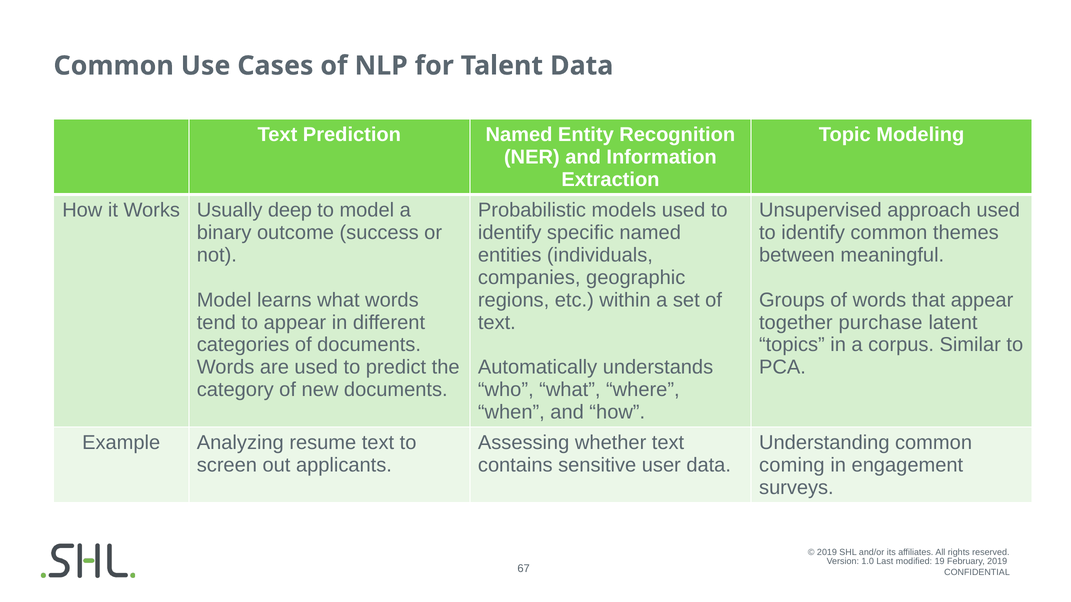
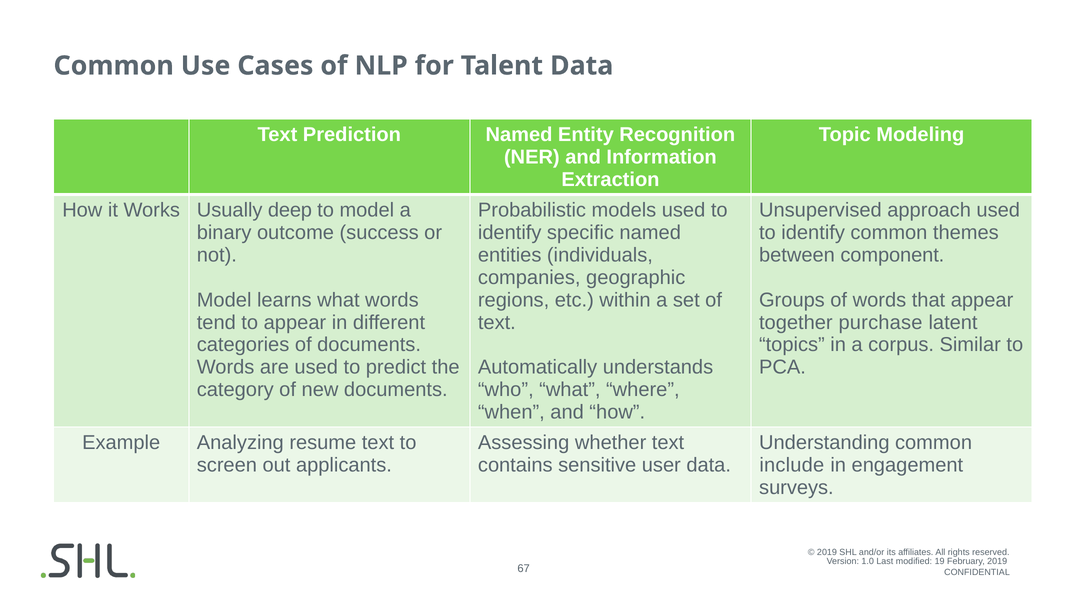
meaningful: meaningful -> component (892, 255)
coming: coming -> include (792, 466)
